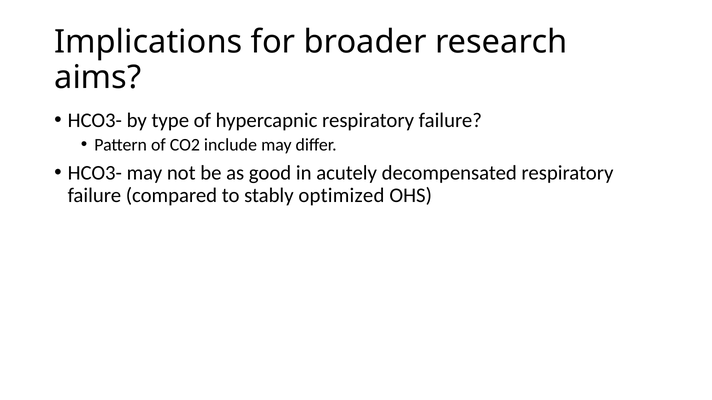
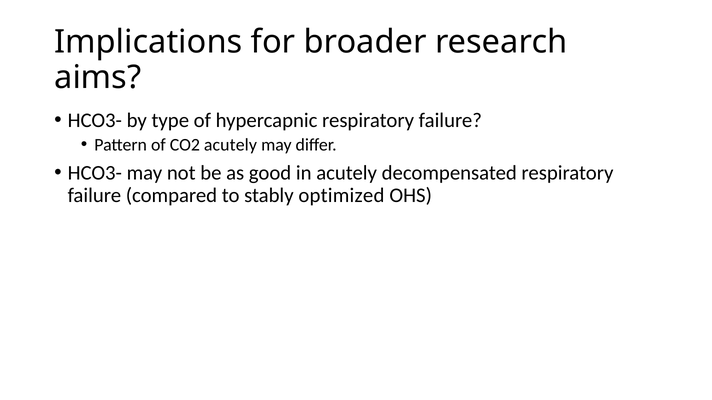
CO2 include: include -> acutely (230, 145)
